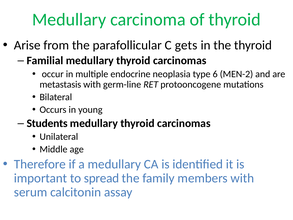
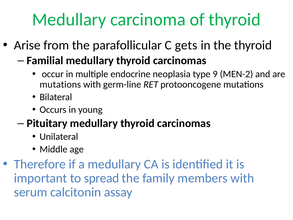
6: 6 -> 9 (215, 74)
metastasis: metastasis -> mutations (60, 84)
Students: Students -> Pituitary (47, 123)
